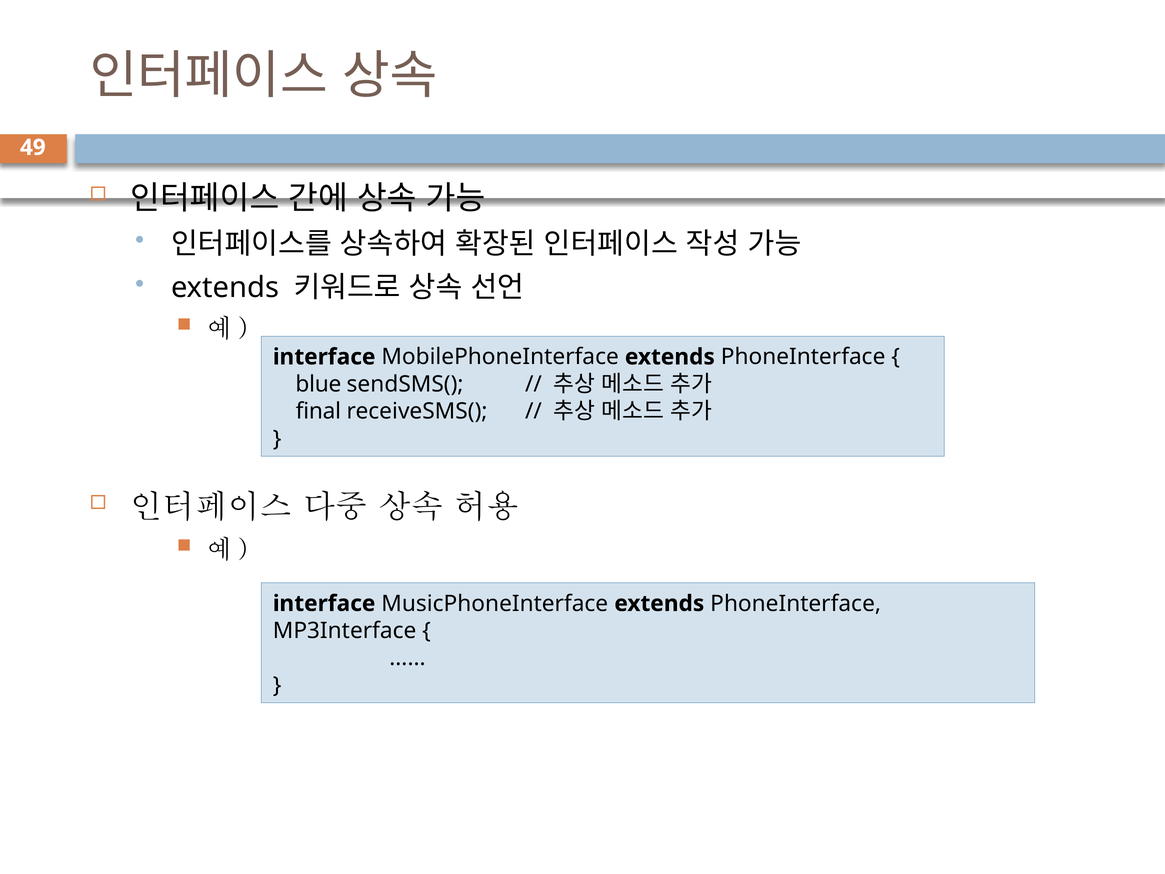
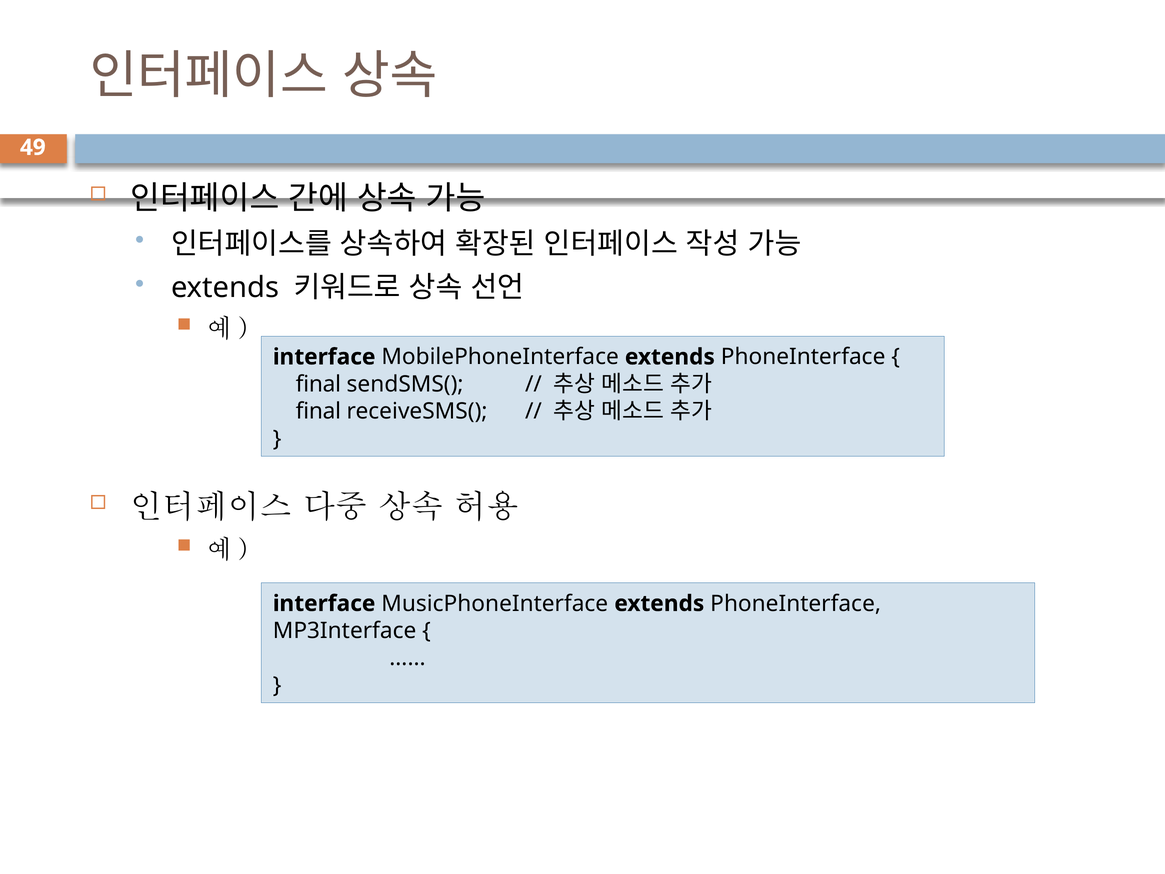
blue: blue -> final (318, 384)
